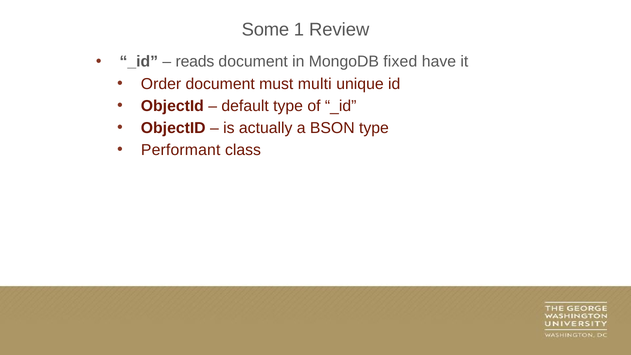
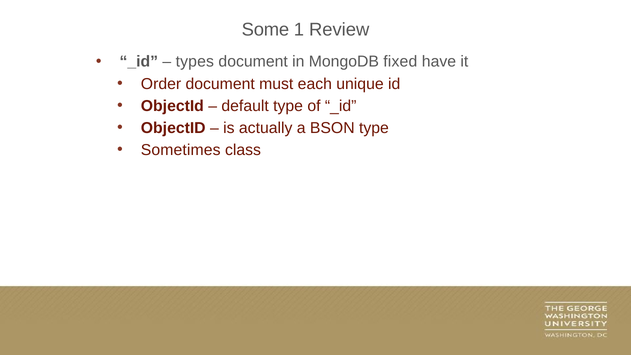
reads: reads -> types (195, 62)
multi: multi -> each (315, 84)
Performant: Performant -> Sometimes (181, 150)
